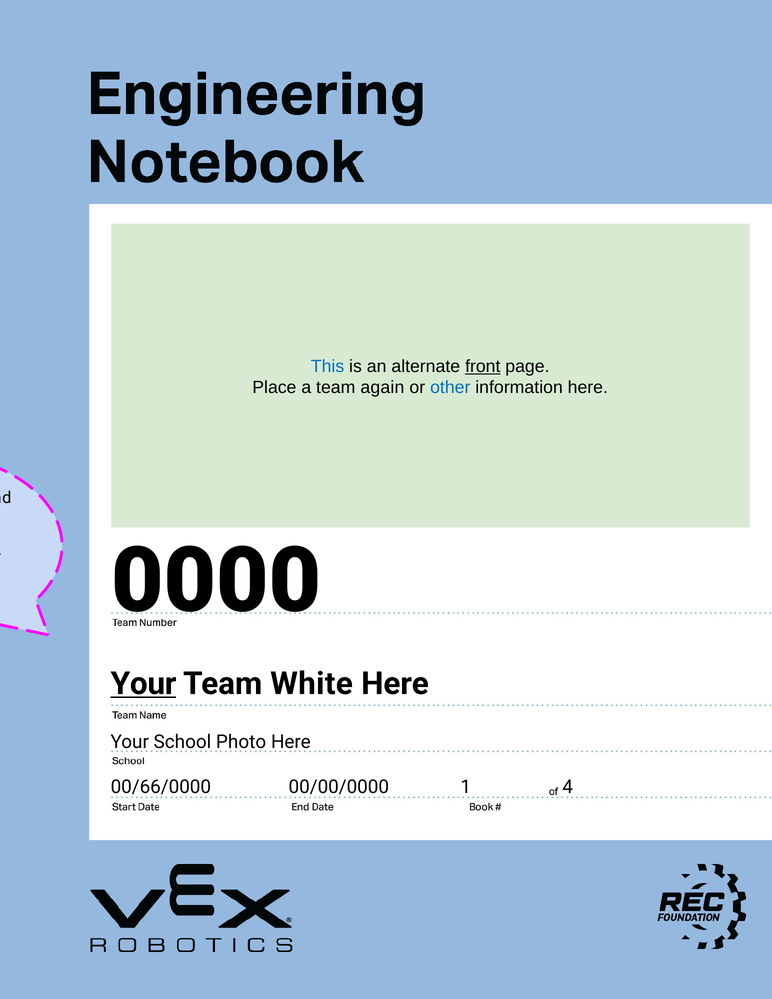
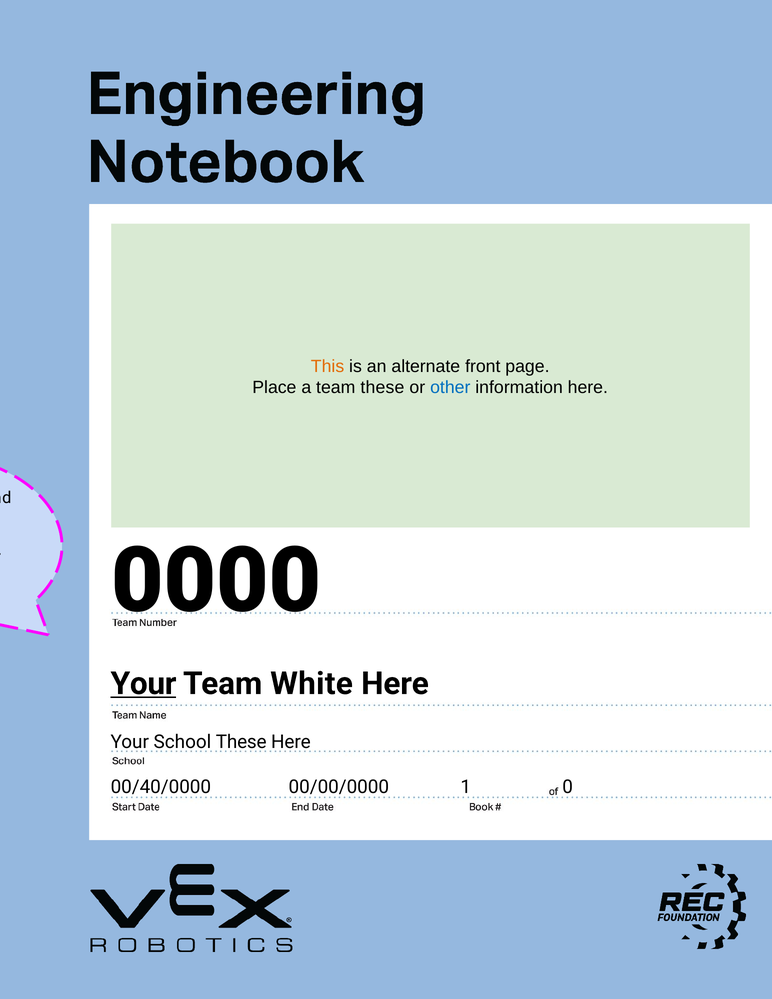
This colour: blue -> orange (328, 366)
front underline: present -> none (483, 366)
team again: again -> these (382, 387)
School Photo: Photo -> These (241, 742)
00/66/0000: 00/66/0000 -> 00/40/0000 (161, 787)
4: 4 -> 0 (568, 787)
